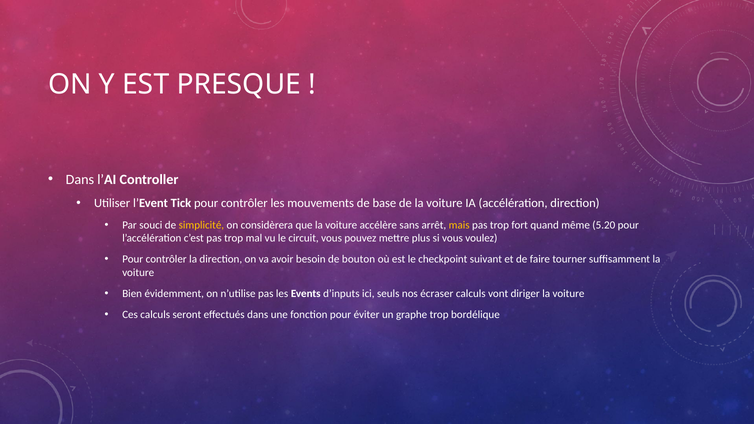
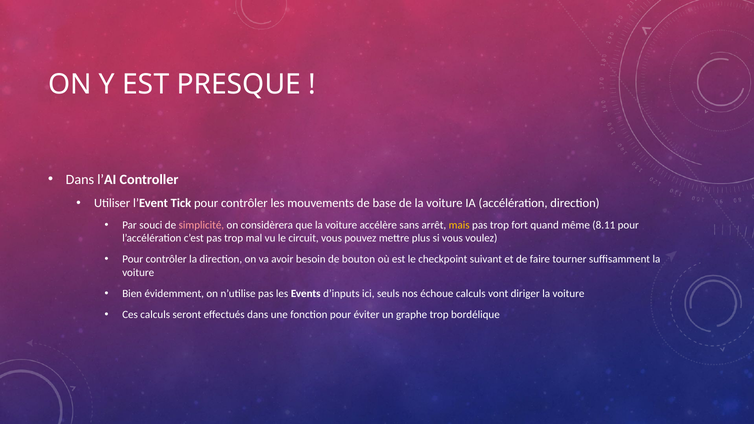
simplicité colour: yellow -> pink (201, 225)
5.20: 5.20 -> 8.11 (604, 225)
écraser: écraser -> échoue (437, 294)
